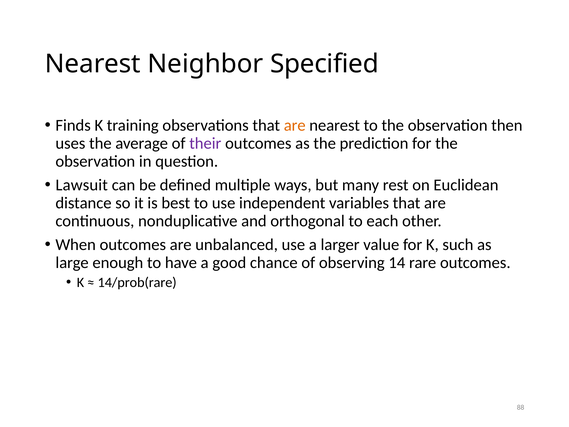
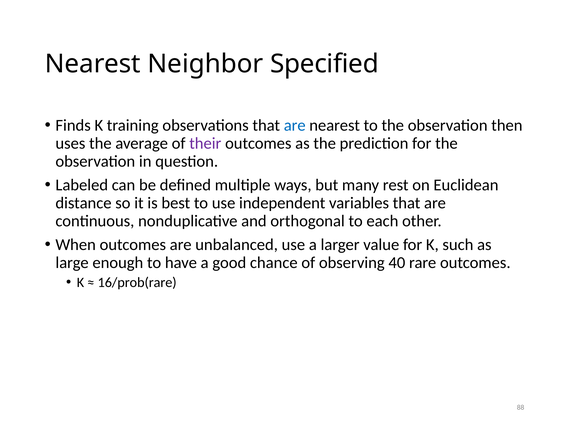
are colour: orange -> blue (295, 125)
Lawsuit: Lawsuit -> Labeled (82, 185)
14: 14 -> 40 (397, 263)
14/prob(rare: 14/prob(rare -> 16/prob(rare (137, 282)
